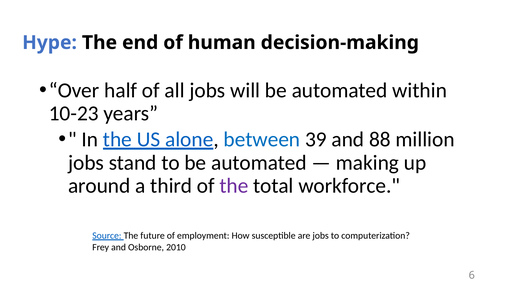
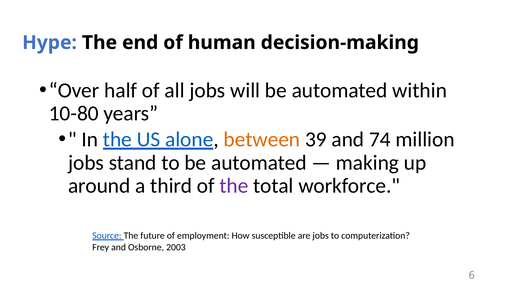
10-23: 10-23 -> 10-80 (74, 113)
between colour: blue -> orange (262, 140)
88: 88 -> 74 (380, 140)
2010: 2010 -> 2003 (176, 247)
